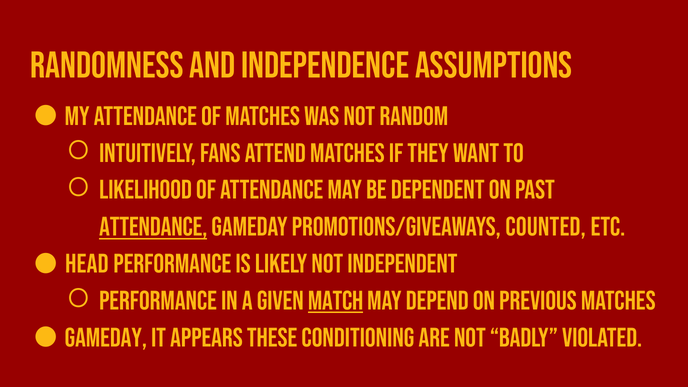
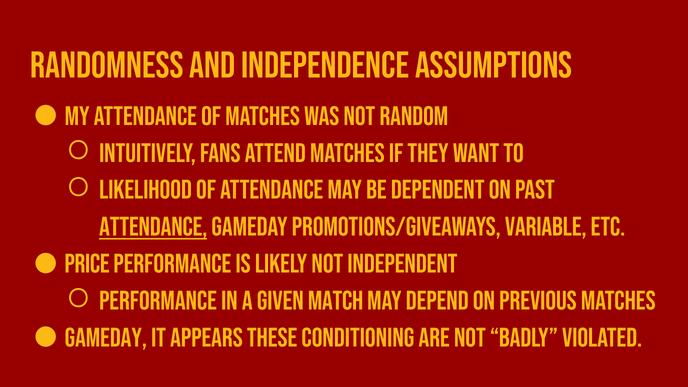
counted: counted -> variable (546, 227)
Head: Head -> Price (87, 264)
match underline: present -> none (336, 301)
